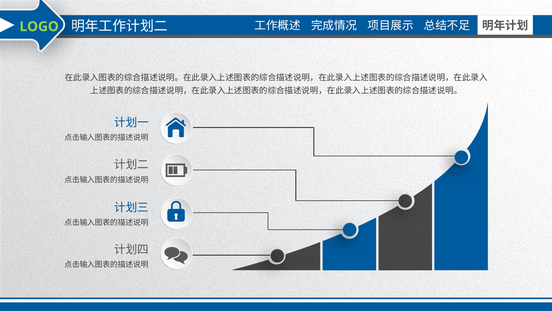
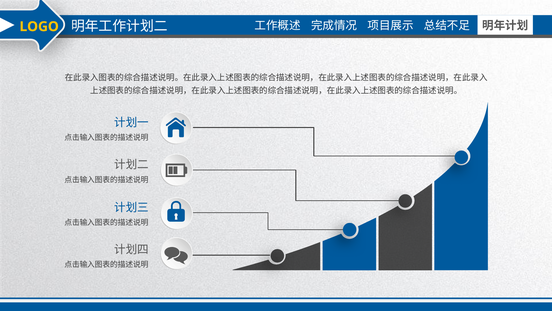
LOGO colour: light green -> yellow (39, 27)
